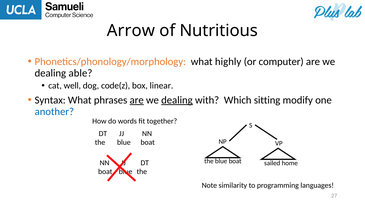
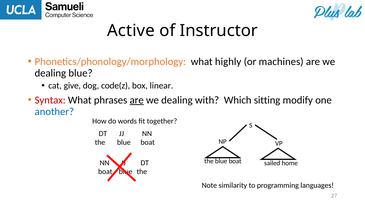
Arrow: Arrow -> Active (131, 31)
Nutritious: Nutritious -> Instructor (219, 31)
computer: computer -> machines (281, 62)
dealing able: able -> blue (80, 73)
well: well -> give (72, 86)
Syntax colour: black -> red (50, 100)
dealing underline: present -> none (177, 100)
